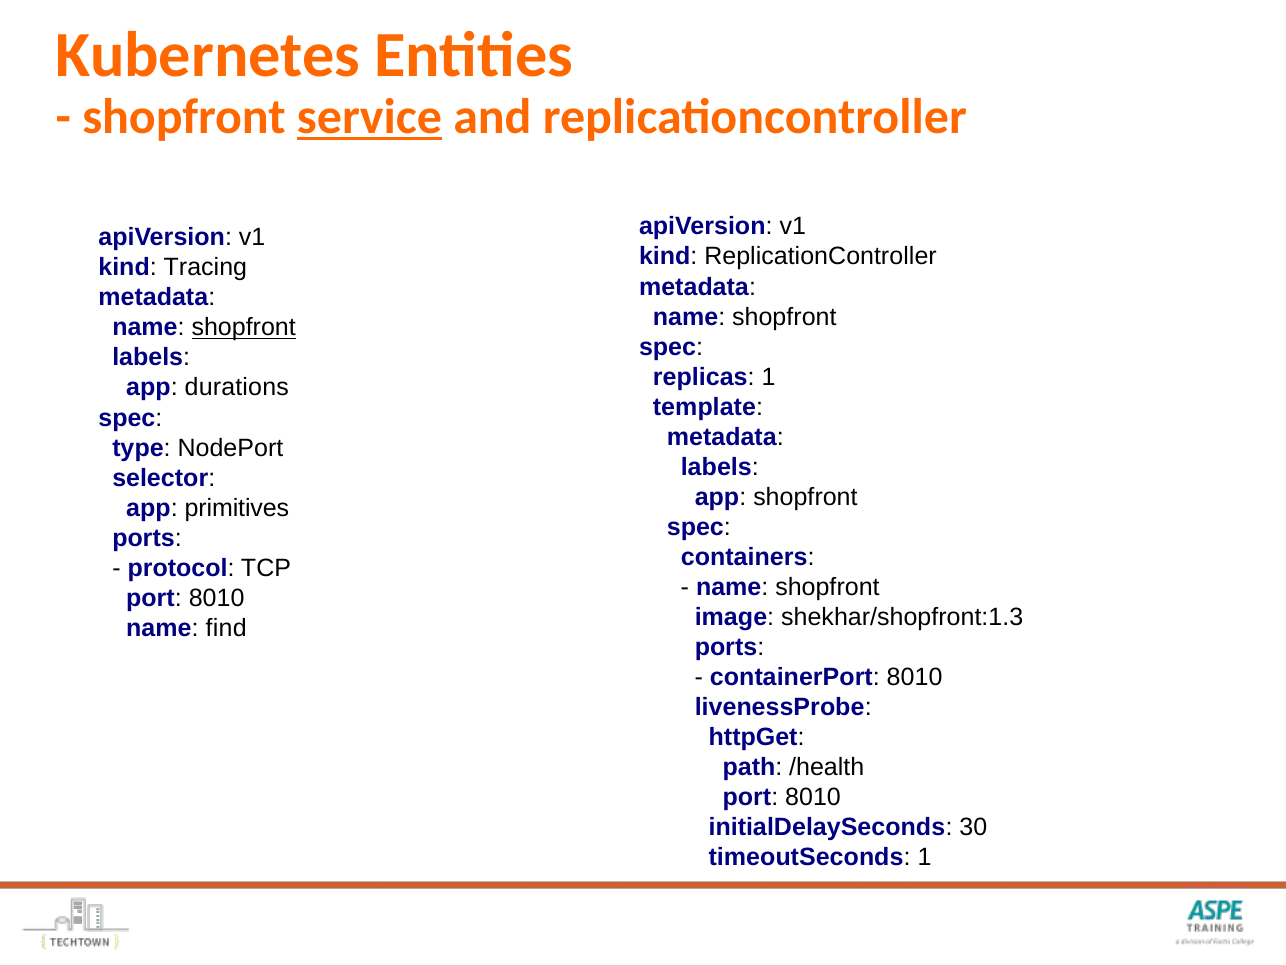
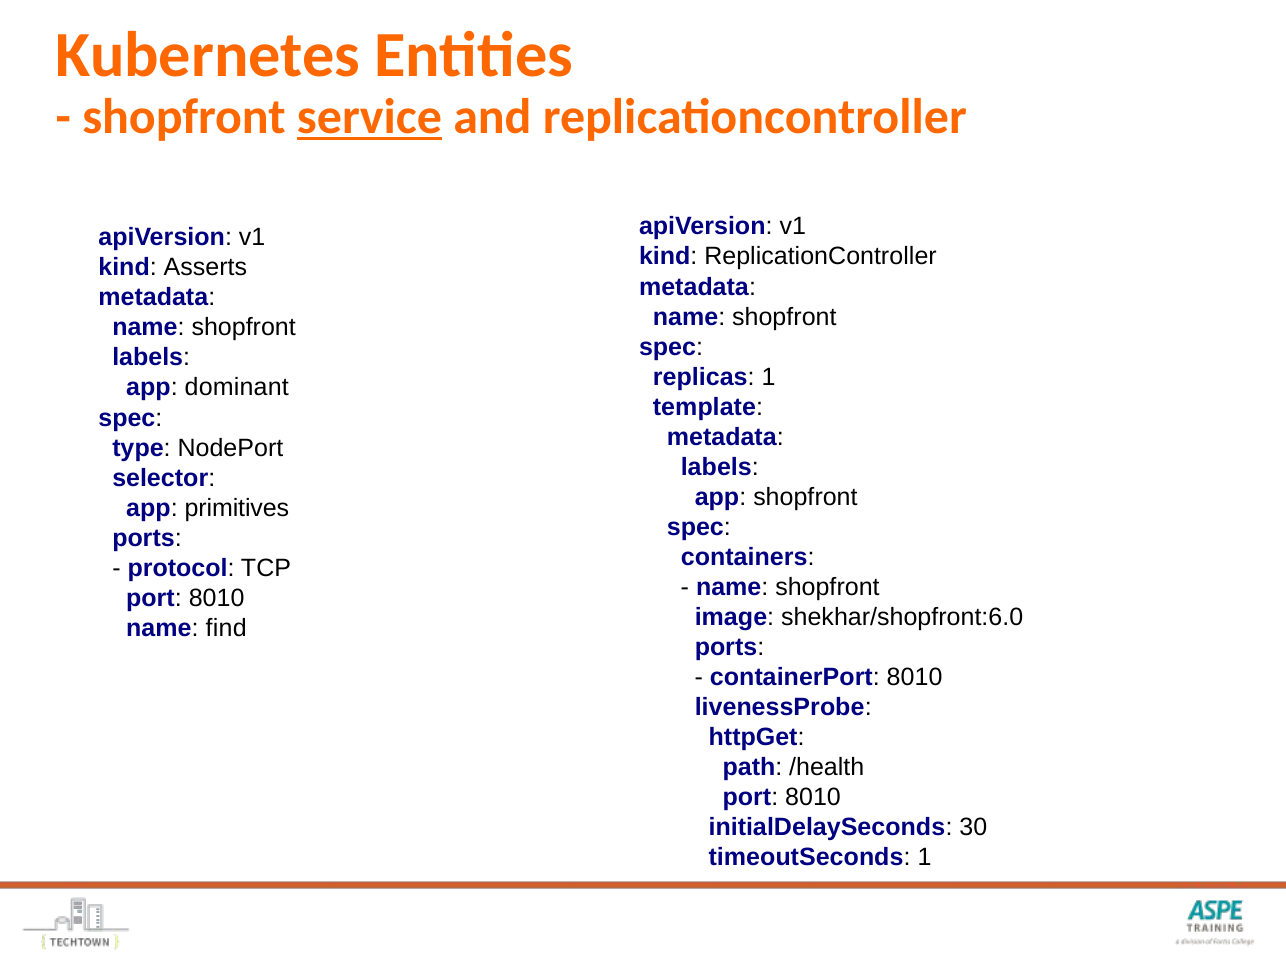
Tracing: Tracing -> Asserts (205, 267)
shopfront underline: present -> none (244, 327)
durations: durations -> dominant (237, 388)
shekhar/shopfront:1.3: shekhar/shopfront:1.3 -> shekhar/shopfront:6.0 (902, 617)
